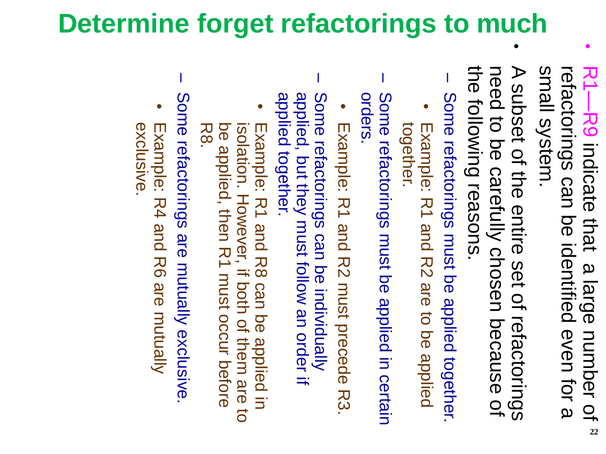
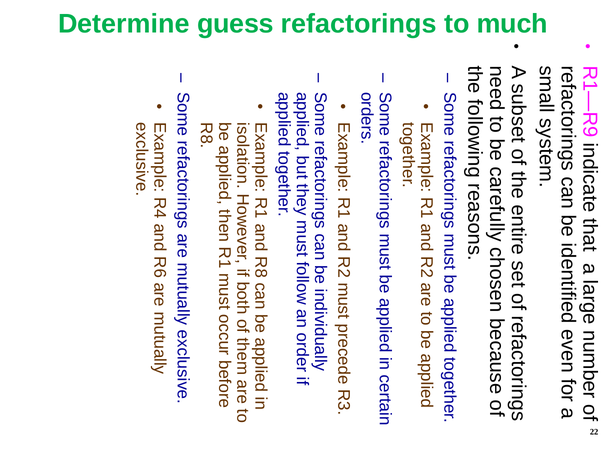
forget: forget -> guess (235, 24)
